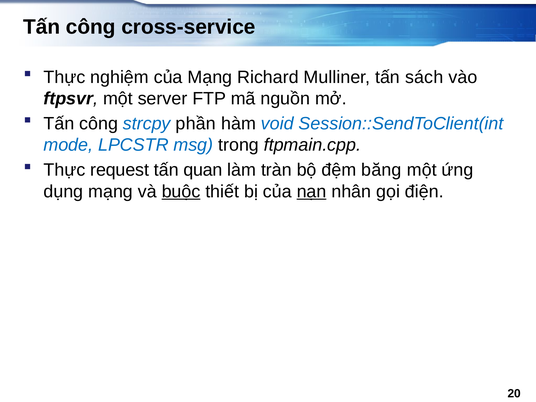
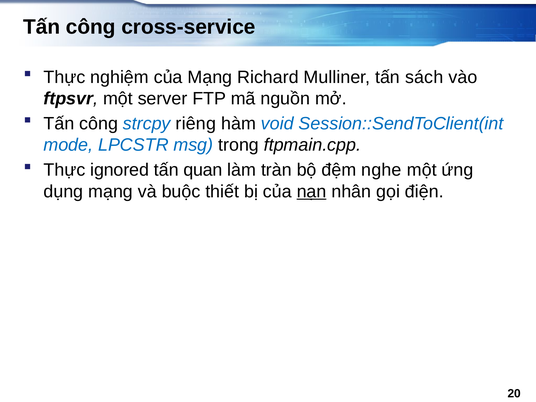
phần: phần -> riêng (196, 124)
request: request -> ignored (120, 170)
băng: băng -> nghe (381, 170)
buộc underline: present -> none (181, 191)
